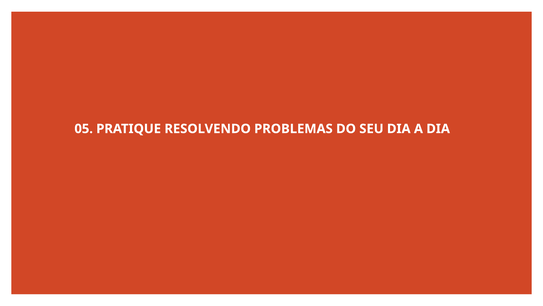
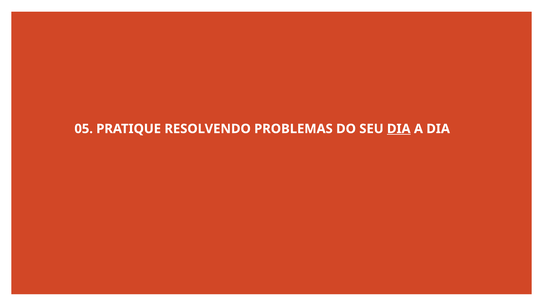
DIA underline: none -> present (399, 129)
